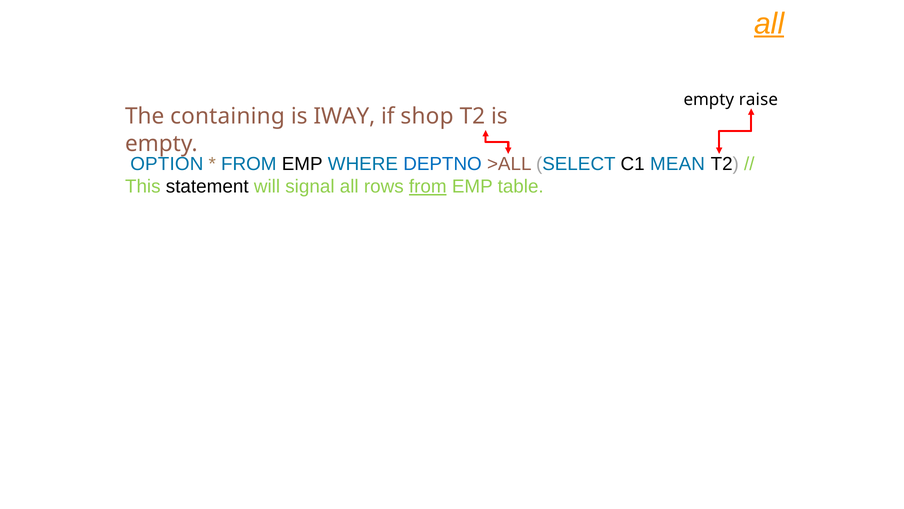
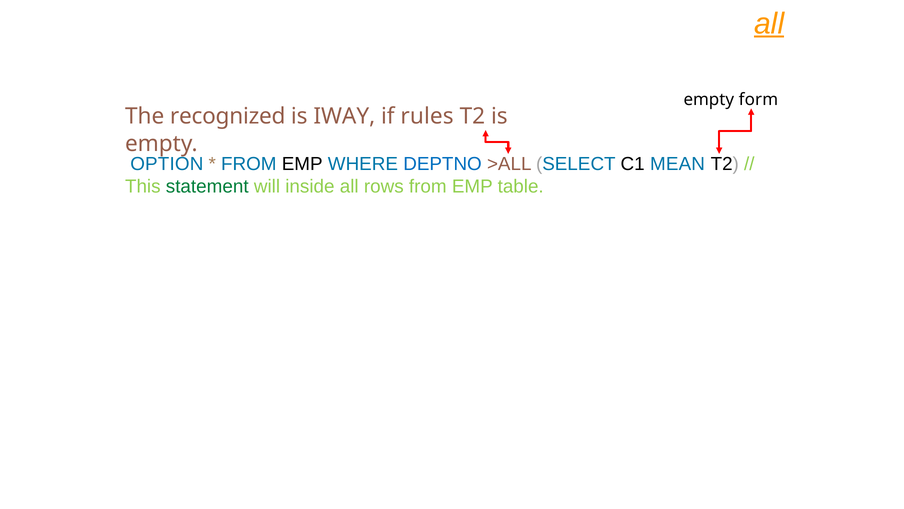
raise: raise -> form (758, 99)
containing: containing -> recognized (228, 116)
shop: shop -> rules (427, 116)
statement colour: black -> green (207, 186)
signal: signal -> inside (310, 186)
from underline: present -> none (428, 186)
